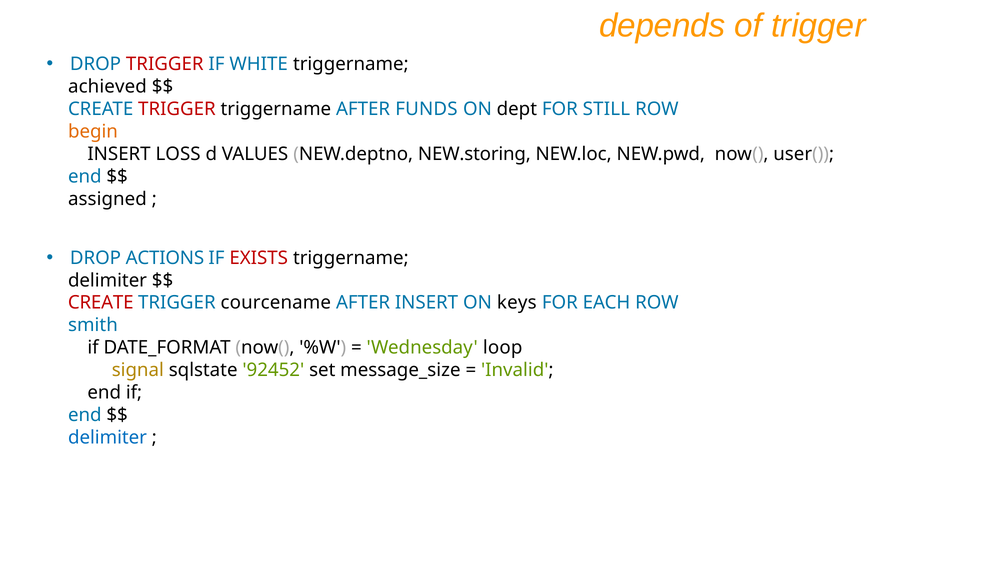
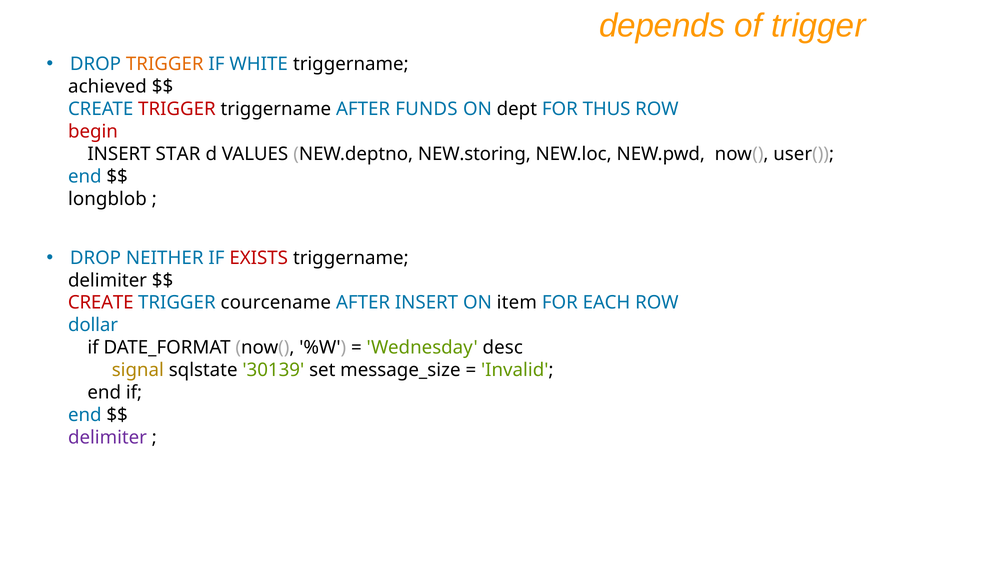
TRIGGER colour: red -> orange (165, 64)
STILL: STILL -> THUS (607, 109)
begin colour: orange -> red (93, 131)
LOSS: LOSS -> STAR (178, 154)
assigned: assigned -> longblob (107, 199)
ACTIONS: ACTIONS -> NEITHER (165, 258)
keys: keys -> item (517, 302)
smith: smith -> dollar (93, 325)
loop: loop -> desc (503, 347)
92452: 92452 -> 30139 (273, 370)
delimiter colour: blue -> purple (107, 437)
